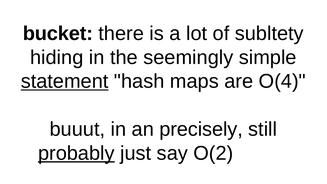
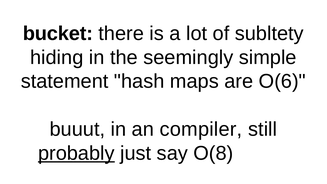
statement underline: present -> none (65, 81)
O(4: O(4 -> O(6 (282, 81)
precisely: precisely -> compiler (201, 129)
O(2: O(2 -> O(8 (213, 153)
